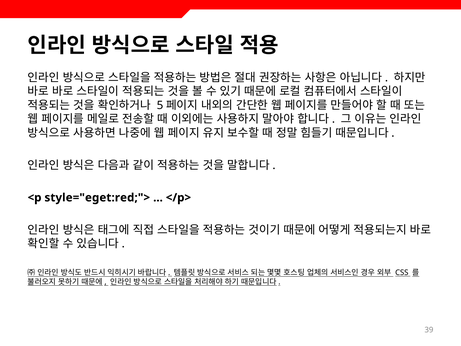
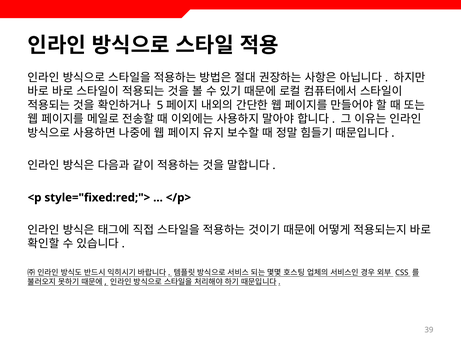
style="eget:red;">: style="eget:red;"> -> style="fixed:red;"> (97, 197)
